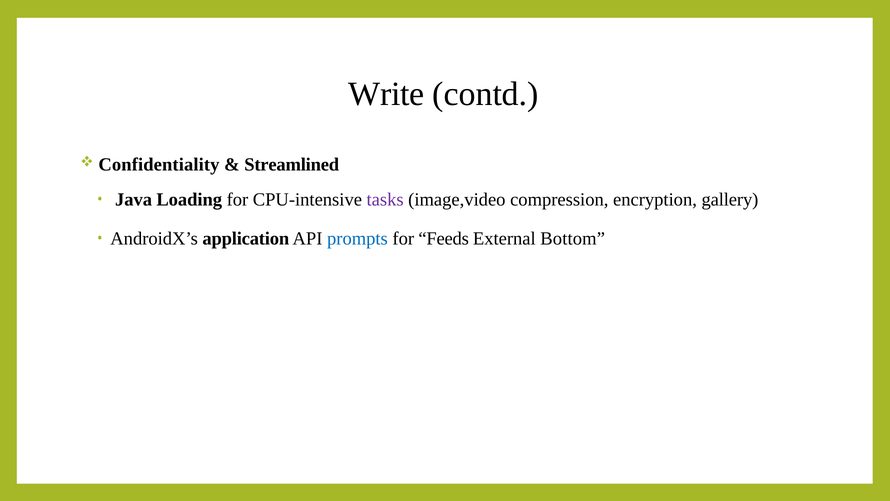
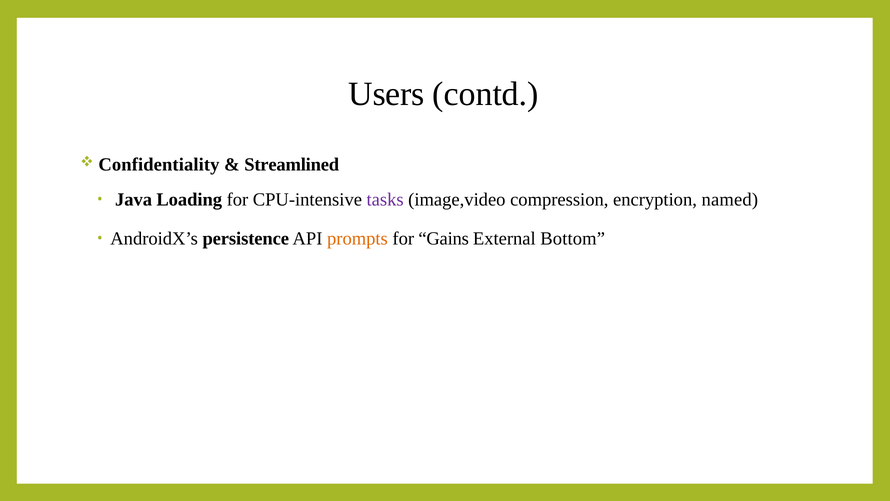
Write: Write -> Users (386, 94)
gallery: gallery -> named (730, 200)
application: application -> persistence (246, 239)
prompts colour: blue -> orange (357, 239)
Feeds: Feeds -> Gains (444, 239)
